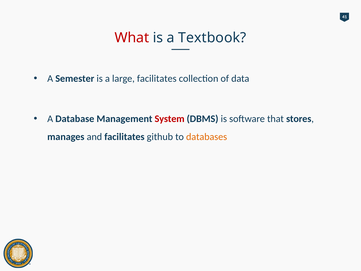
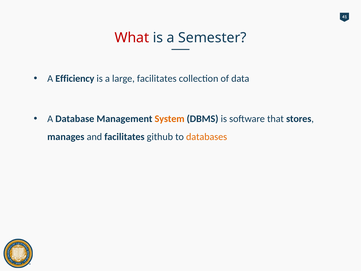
Textbook: Textbook -> Semester (212, 38)
Semester: Semester -> Efficiency (75, 79)
System colour: red -> orange (170, 119)
